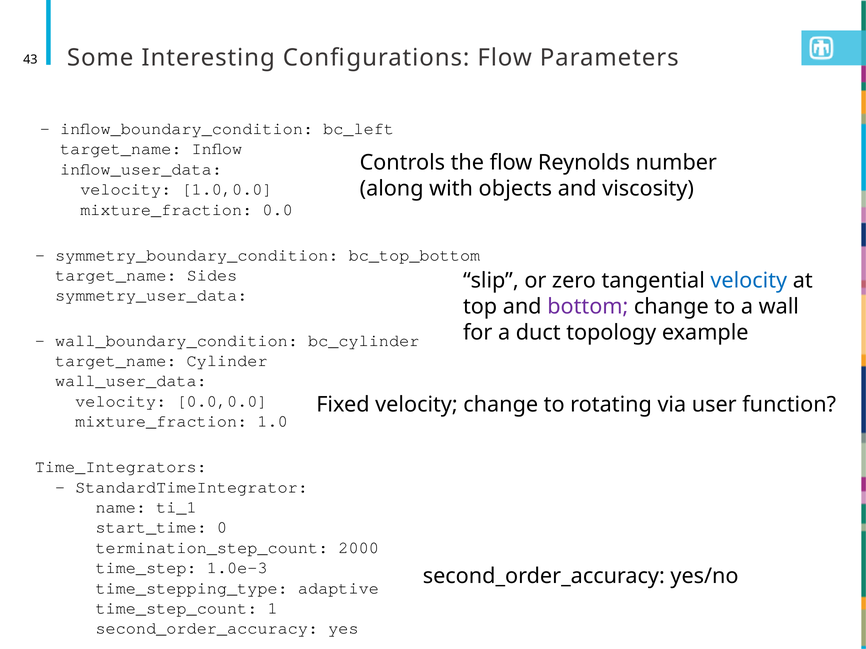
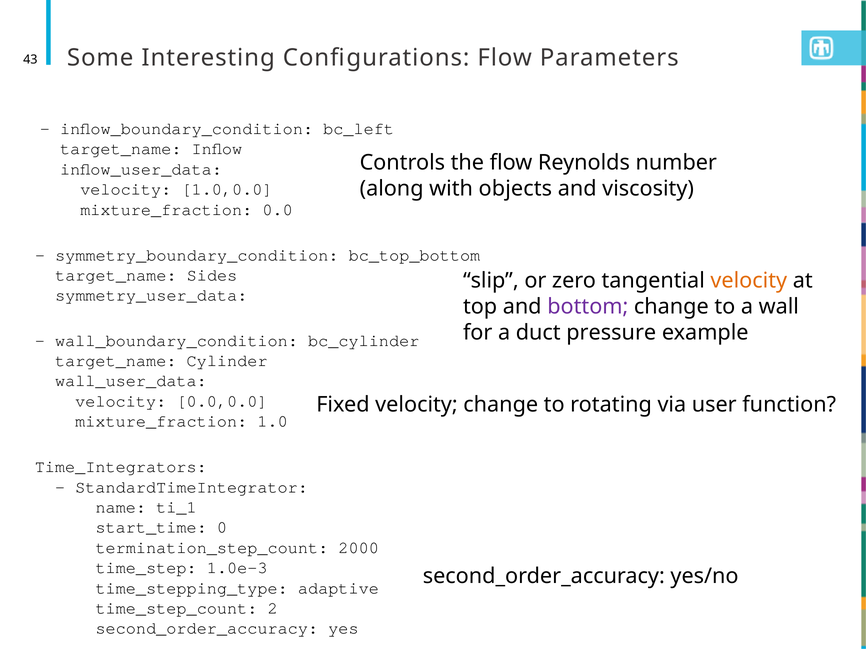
velocity colour: blue -> orange (749, 281)
topology: topology -> pressure (611, 333)
1: 1 -> 2 (273, 609)
